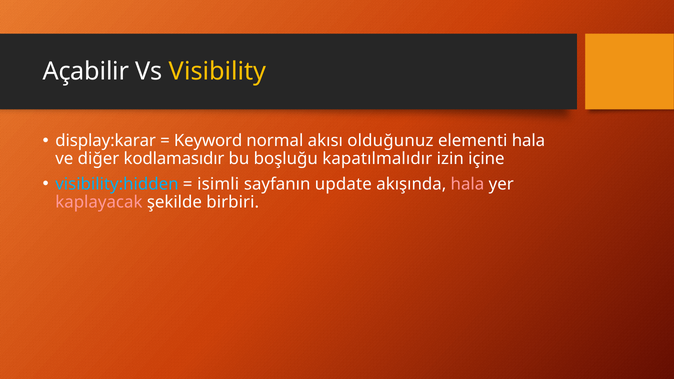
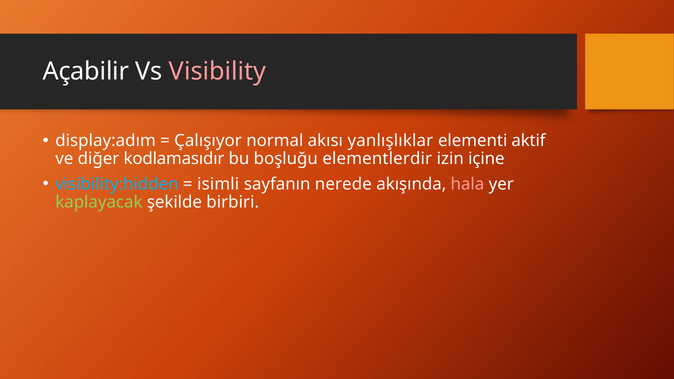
Visibility colour: yellow -> pink (218, 71)
display:karar: display:karar -> display:adım (106, 141)
Keyword: Keyword -> Çalışıyor (208, 141)
olduğunuz: olduğunuz -> yanlışlıklar (390, 141)
elementi hala: hala -> aktif (528, 141)
kapatılmalıdır: kapatılmalıdır -> elementlerdir (377, 159)
update: update -> nerede (343, 184)
kaplayacak colour: pink -> light green (99, 202)
